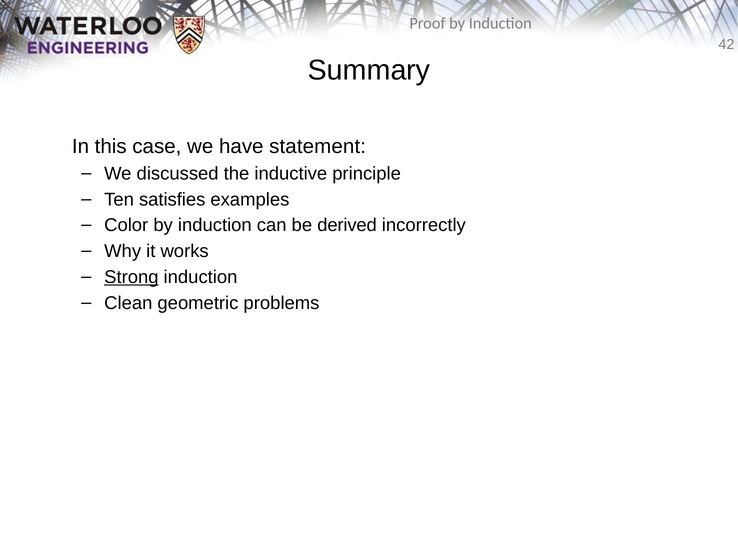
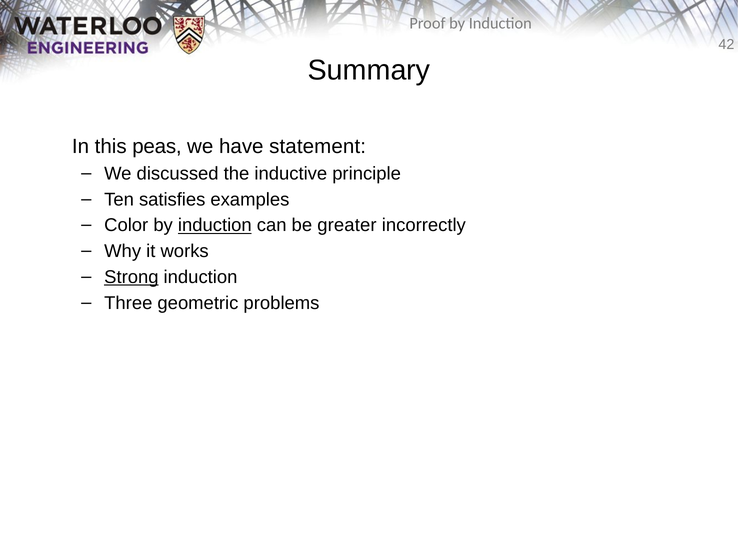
case: case -> peas (157, 147)
induction underline: none -> present (215, 225)
derived: derived -> greater (347, 225)
Clean: Clean -> Three (128, 303)
